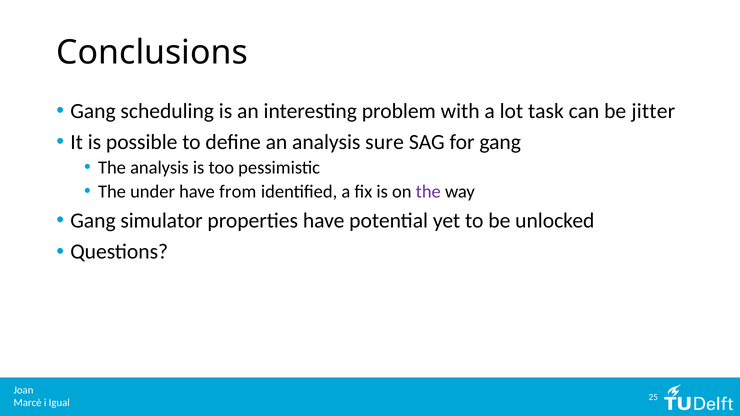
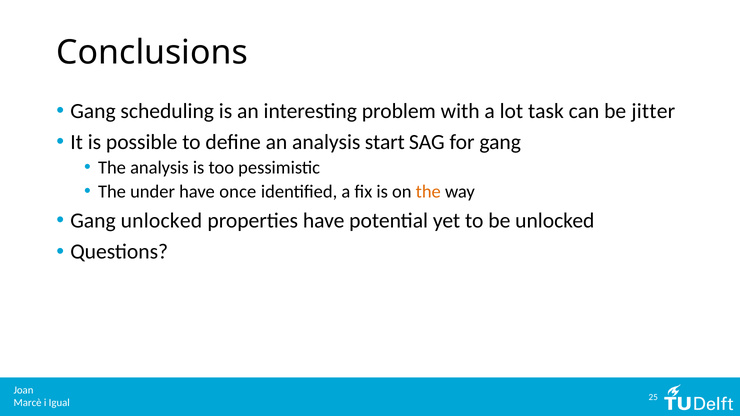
sure: sure -> start (385, 142)
from: from -> once (238, 192)
the colour: purple -> orange (428, 192)
Gang simulator: simulator -> unlocked (161, 221)
